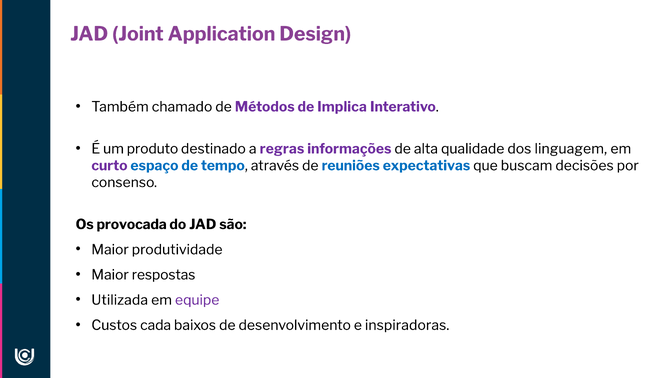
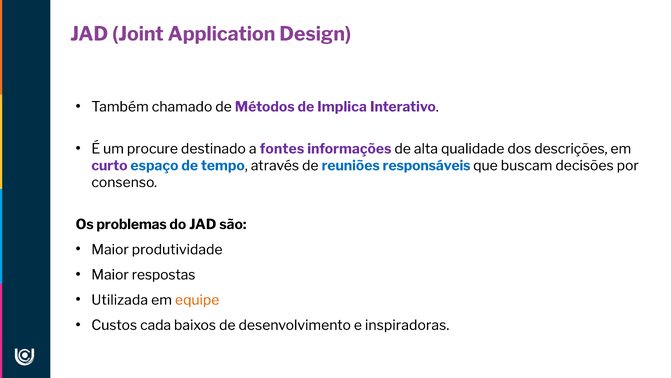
produto: produto -> procure (152, 149)
regras: regras -> fontes (282, 149)
linguagem: linguagem -> descrições (571, 149)
expectativas: expectativas -> responsáveis (427, 165)
provocada: provocada -> problemas (132, 224)
equipe colour: purple -> orange (197, 300)
